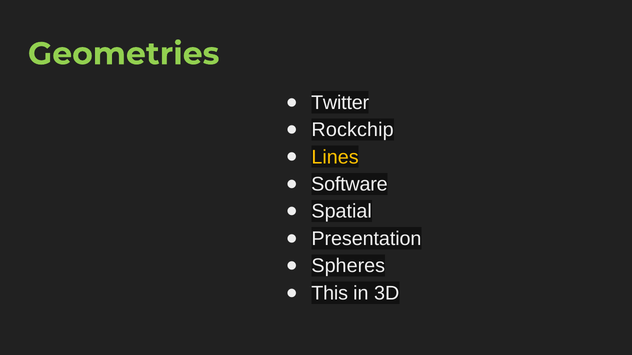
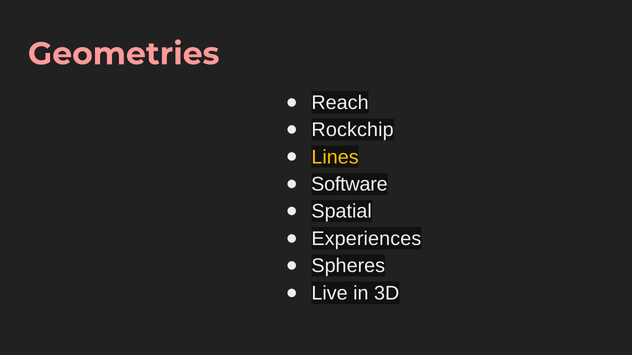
Geometries colour: light green -> pink (124, 54)
Twitter: Twitter -> Reach (340, 103)
Presentation: Presentation -> Experiences (366, 239)
This: This -> Live (330, 293)
